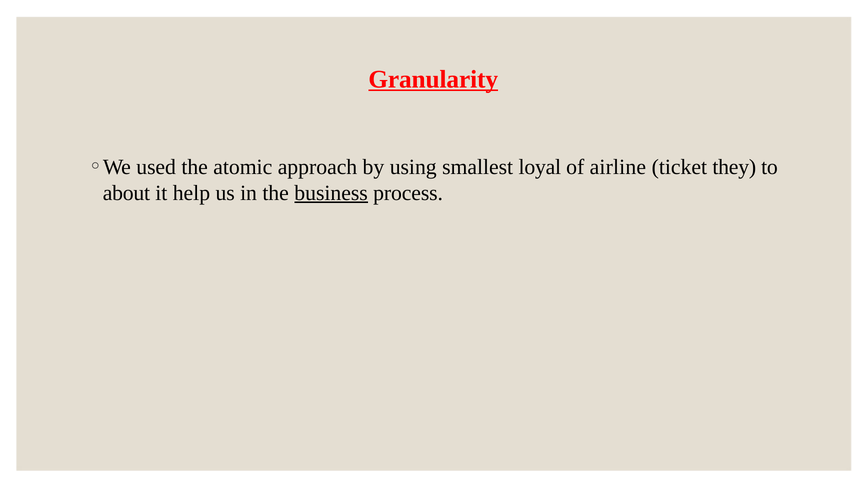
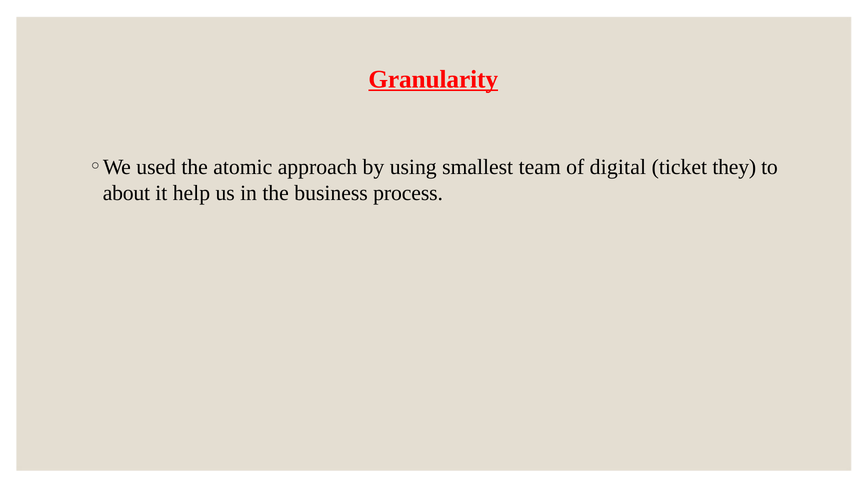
loyal: loyal -> team (540, 167)
airline: airline -> digital (618, 167)
business underline: present -> none (331, 193)
